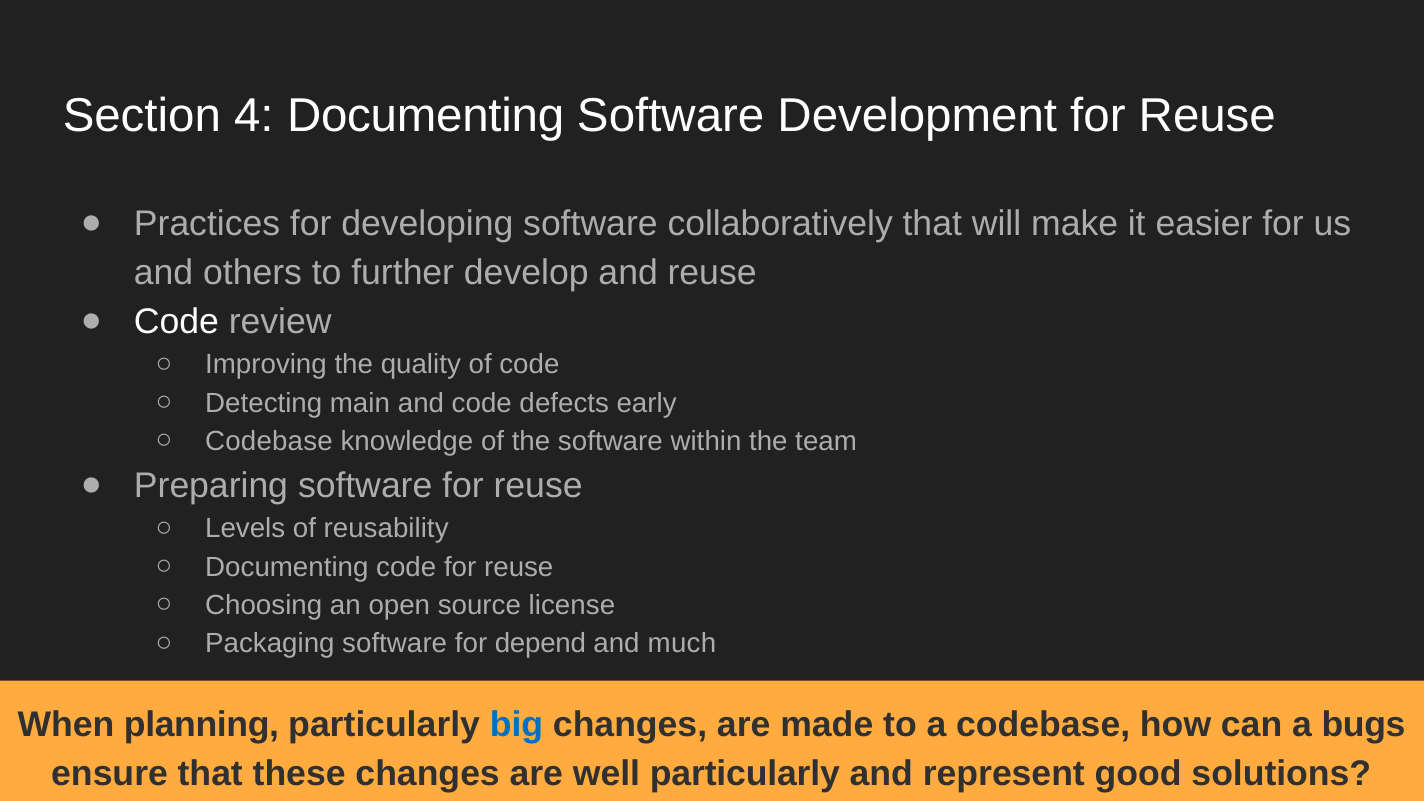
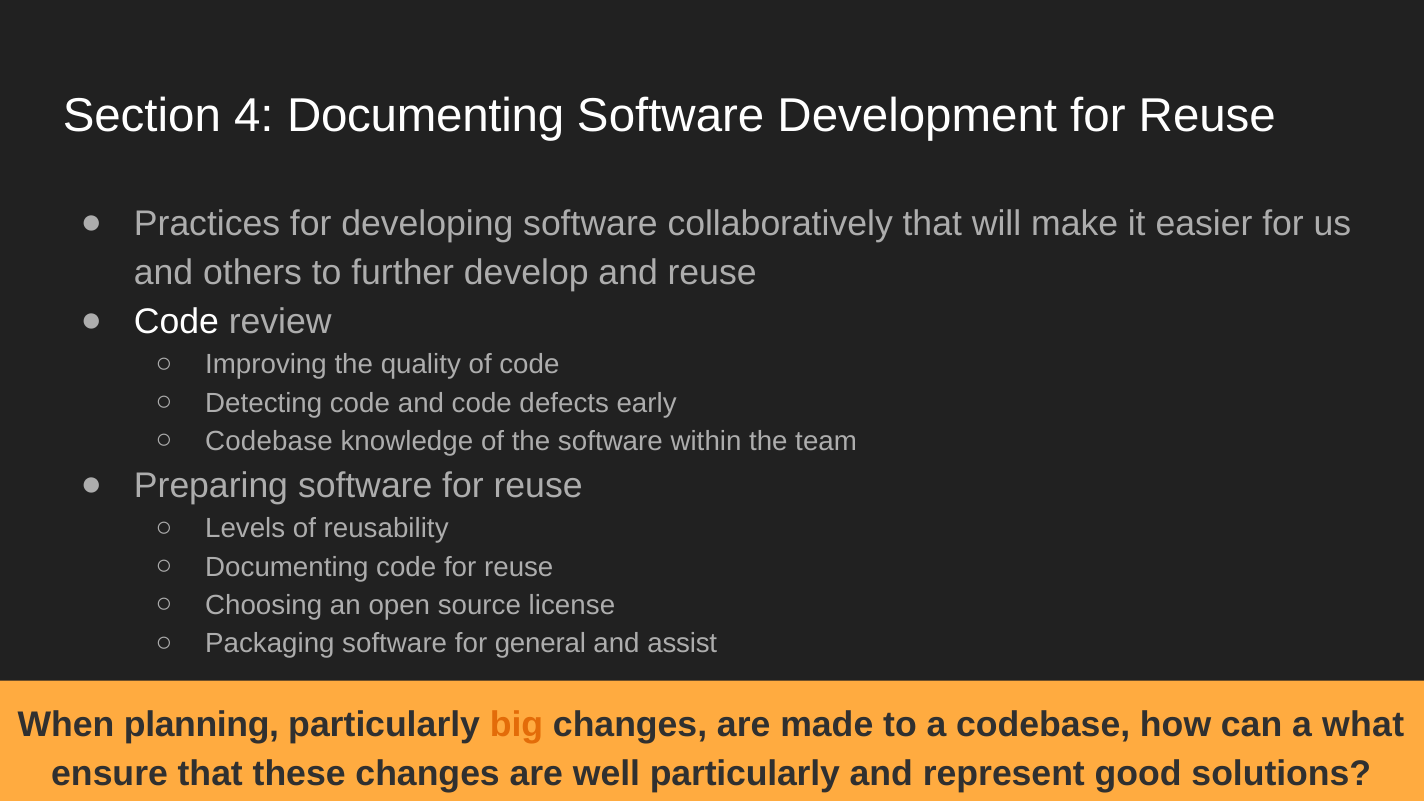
Detecting main: main -> code (360, 403)
depend: depend -> general (540, 643)
much: much -> assist (682, 643)
big colour: blue -> orange (516, 725)
bugs: bugs -> what (1363, 725)
